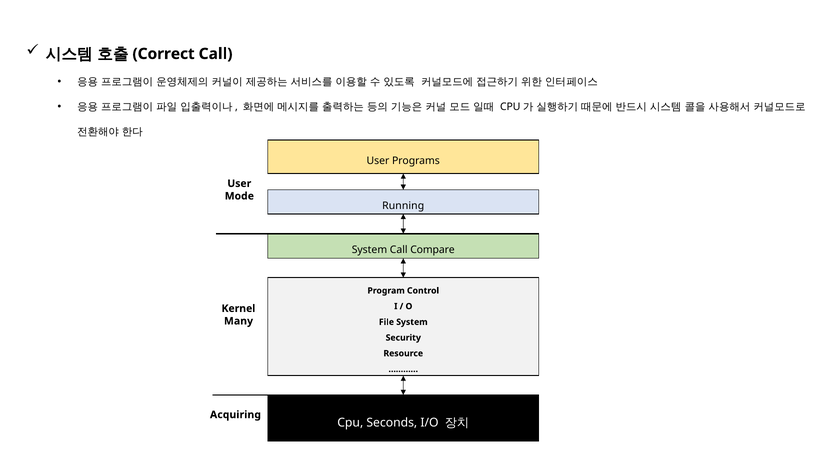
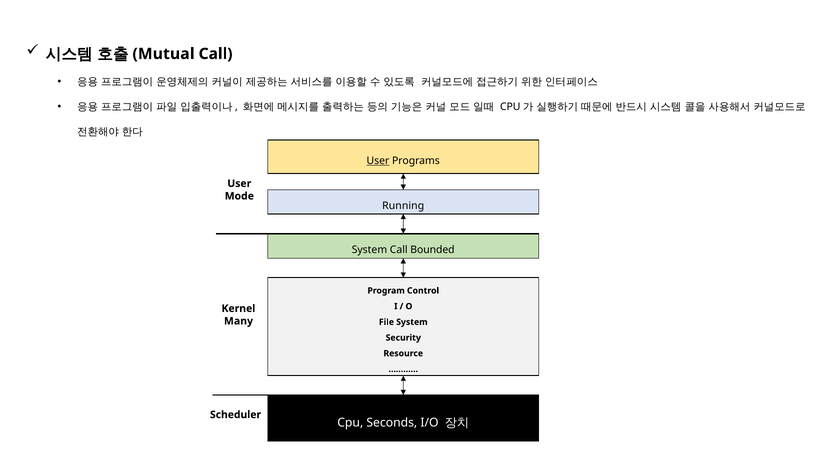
Correct: Correct -> Mutual (163, 54)
User underline: none -> present (378, 160)
Compare: Compare -> Bounded (432, 250)
Acquiring: Acquiring -> Scheduler (236, 414)
